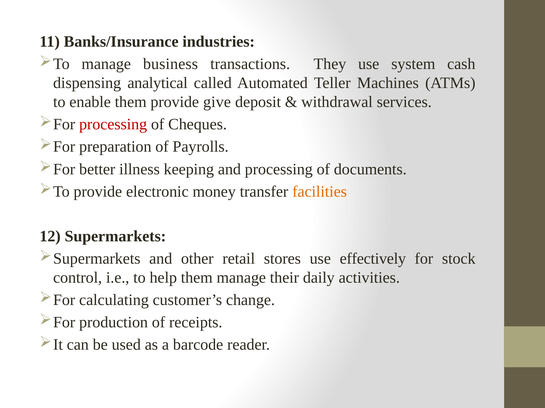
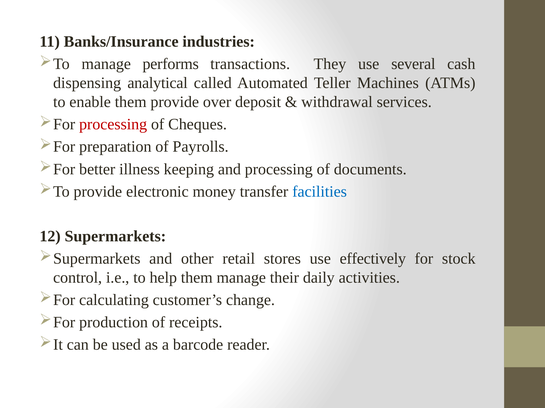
business: business -> performs (171, 64)
system: system -> several (413, 64)
give: give -> over (217, 102)
facilities colour: orange -> blue (320, 192)
